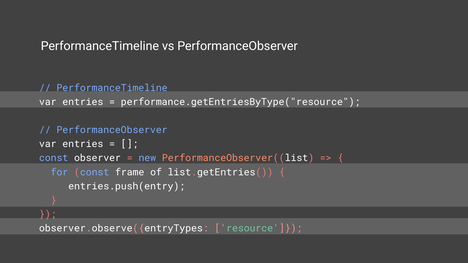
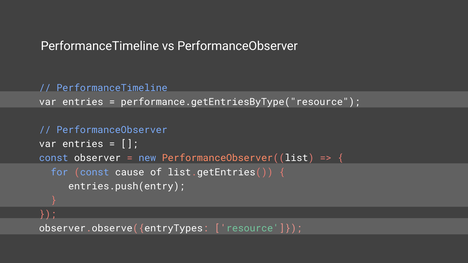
frame: frame -> cause (130, 172)
